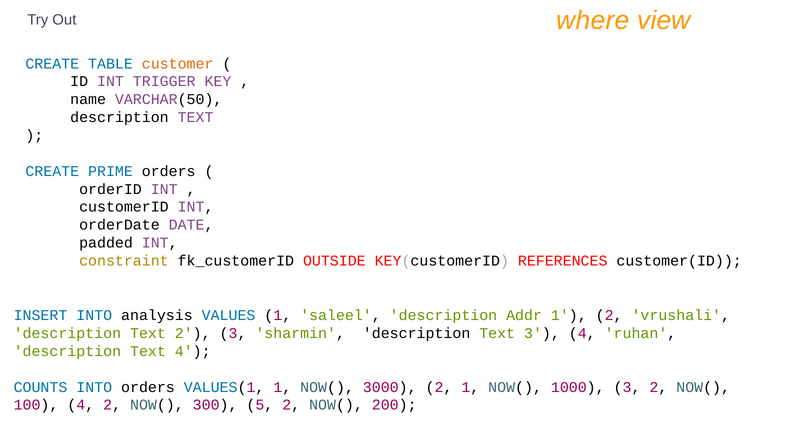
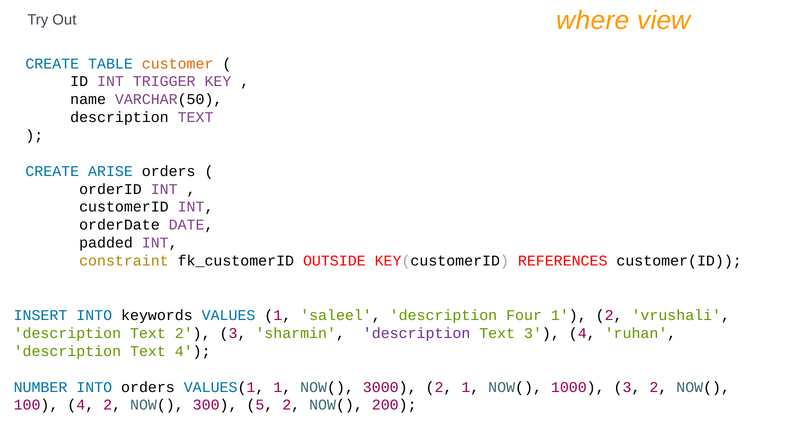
PRIME: PRIME -> ARISE (110, 171)
analysis: analysis -> keywords (157, 315)
Addr: Addr -> Four (524, 315)
description colour: black -> purple (417, 333)
COUNTS: COUNTS -> NUMBER (40, 387)
